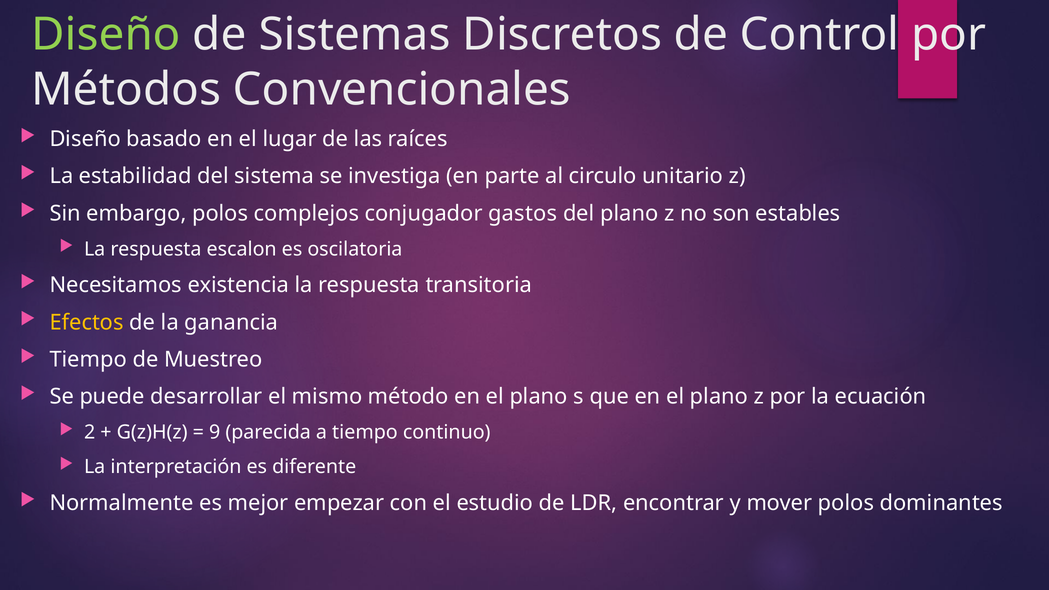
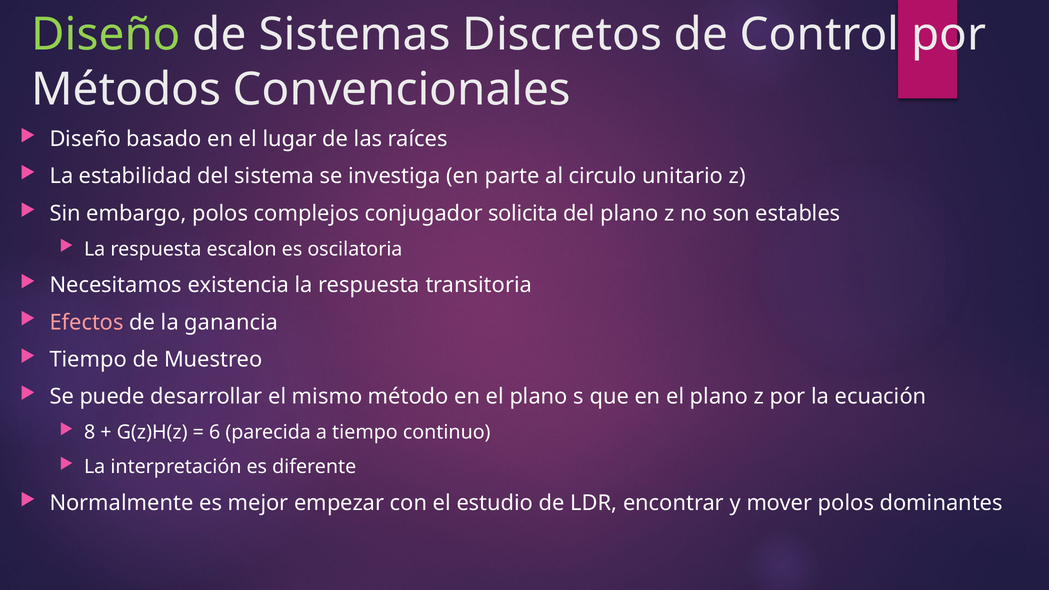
gastos: gastos -> solicita (523, 213)
Efectos colour: yellow -> pink (87, 322)
2: 2 -> 8 (90, 433)
9: 9 -> 6 (215, 433)
